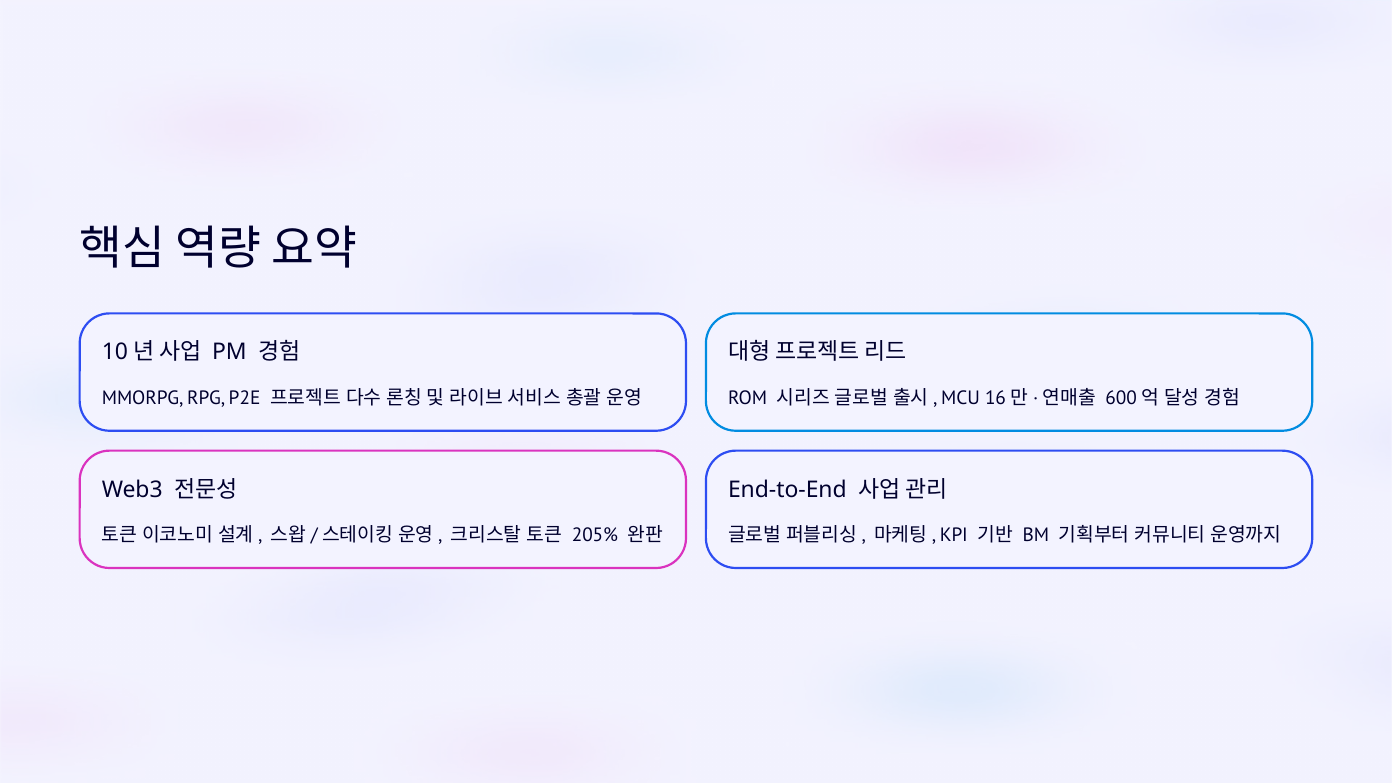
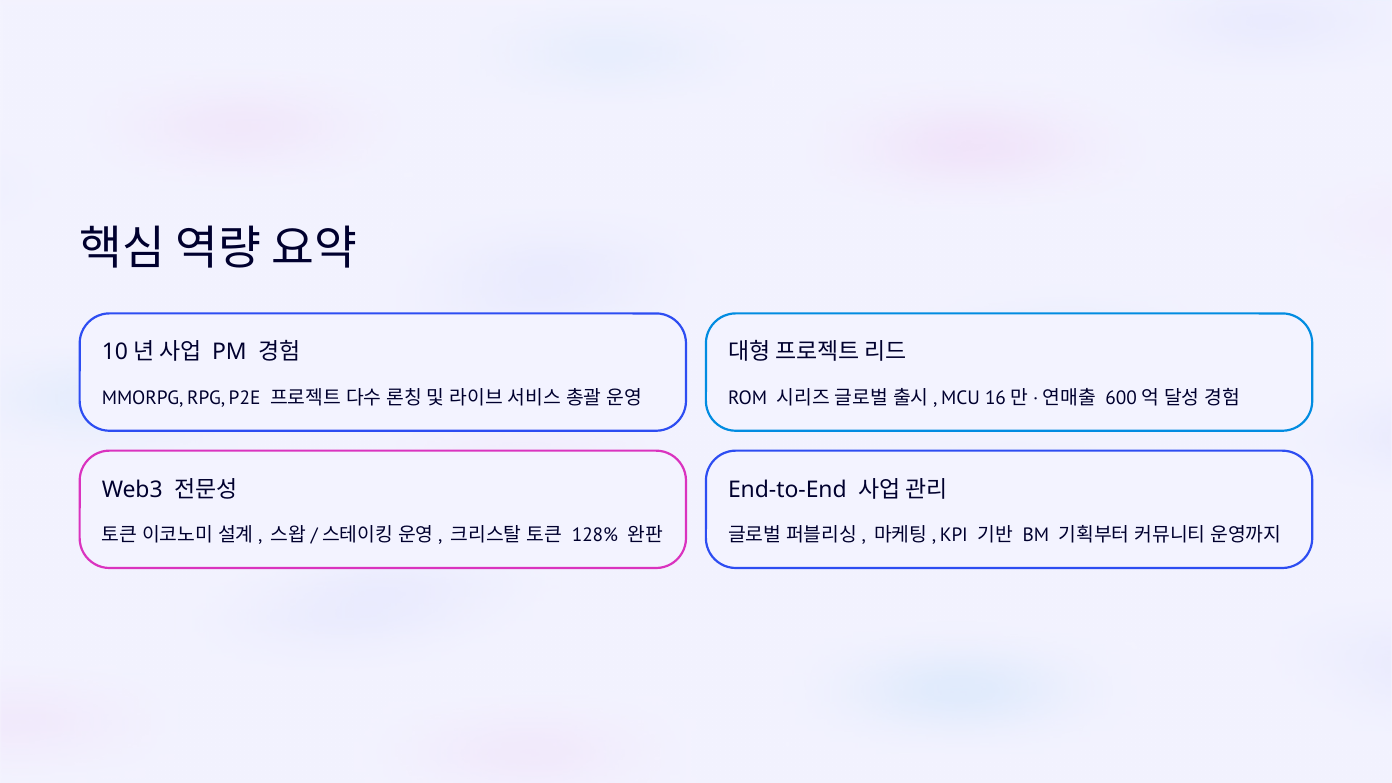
205%: 205% -> 128% (595, 535)
